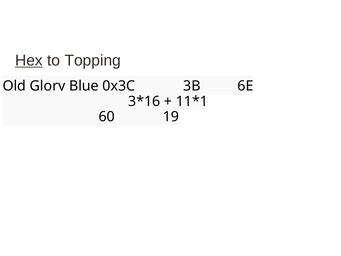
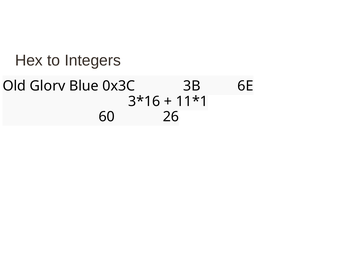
Hex underline: present -> none (29, 60)
Topping: Topping -> Integers (93, 60)
19: 19 -> 26 (171, 117)
